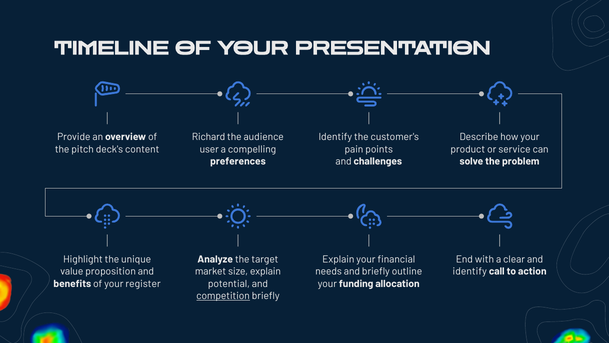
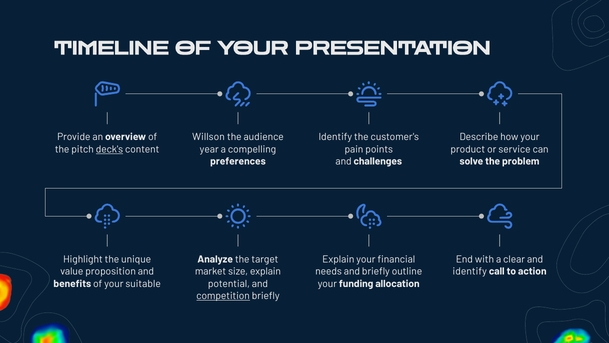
Richard: Richard -> Willson (209, 137)
deck's underline: none -> present (109, 149)
user: user -> year (209, 149)
register: register -> suitable (143, 283)
